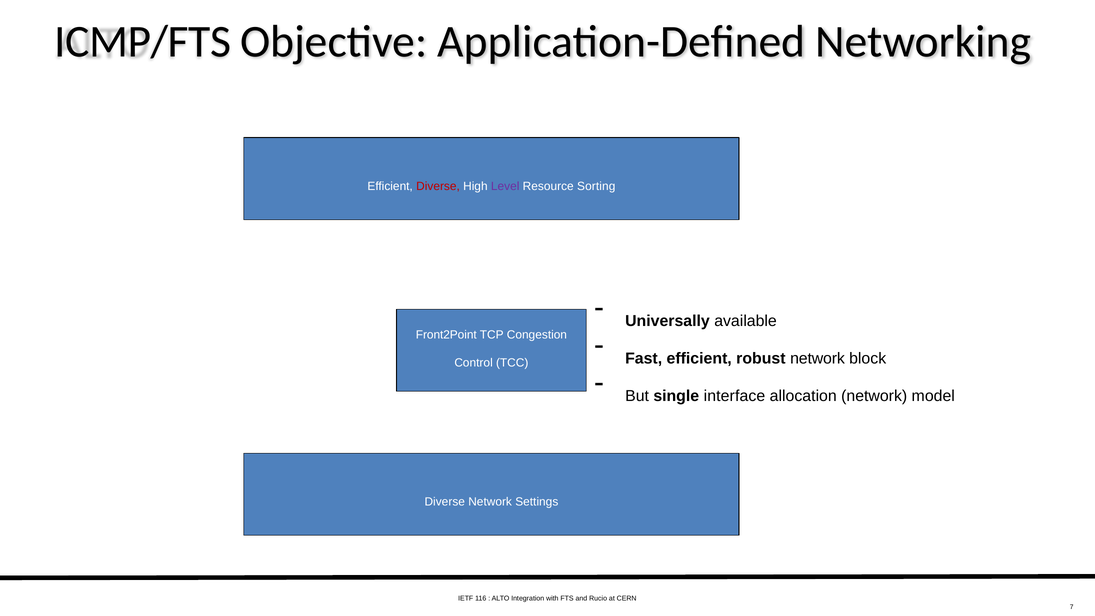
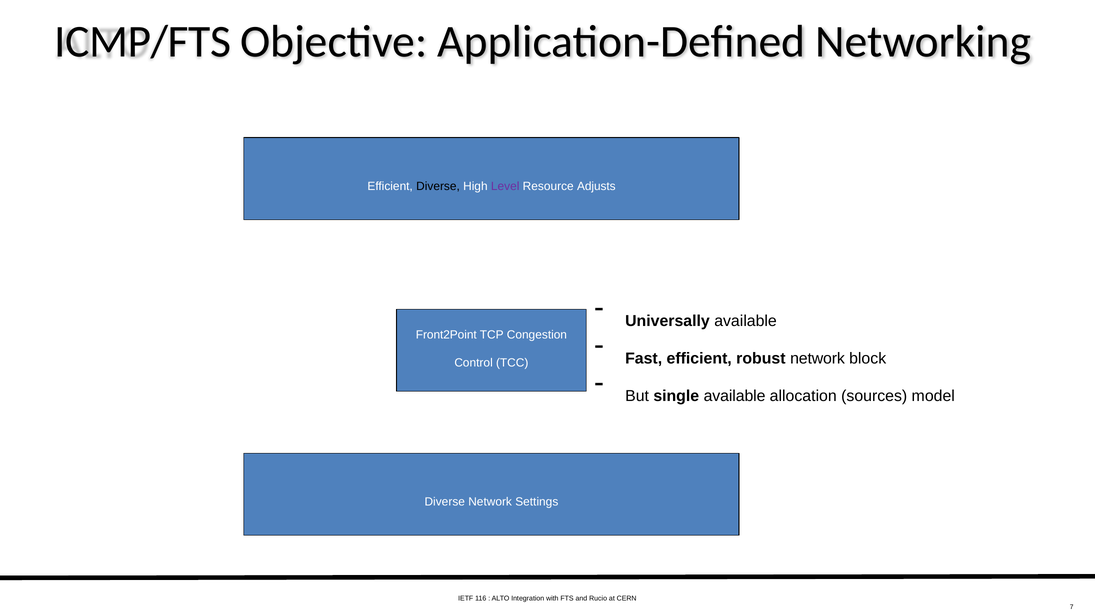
Diverse colour: red -> black (438, 186)
Sorting: Sorting -> Adjusts (596, 186)
single interface: interface -> available (735, 396)
allocation network: network -> sources (874, 396)
